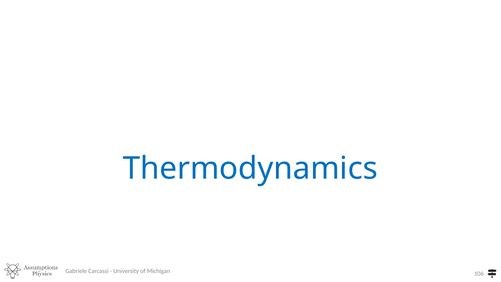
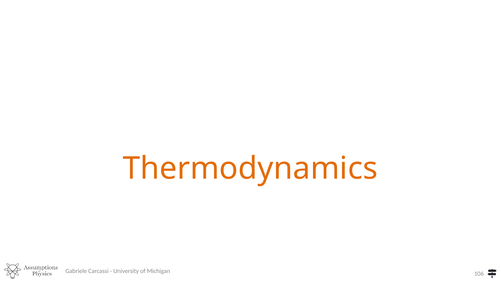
Thermodynamics colour: blue -> orange (250, 168)
